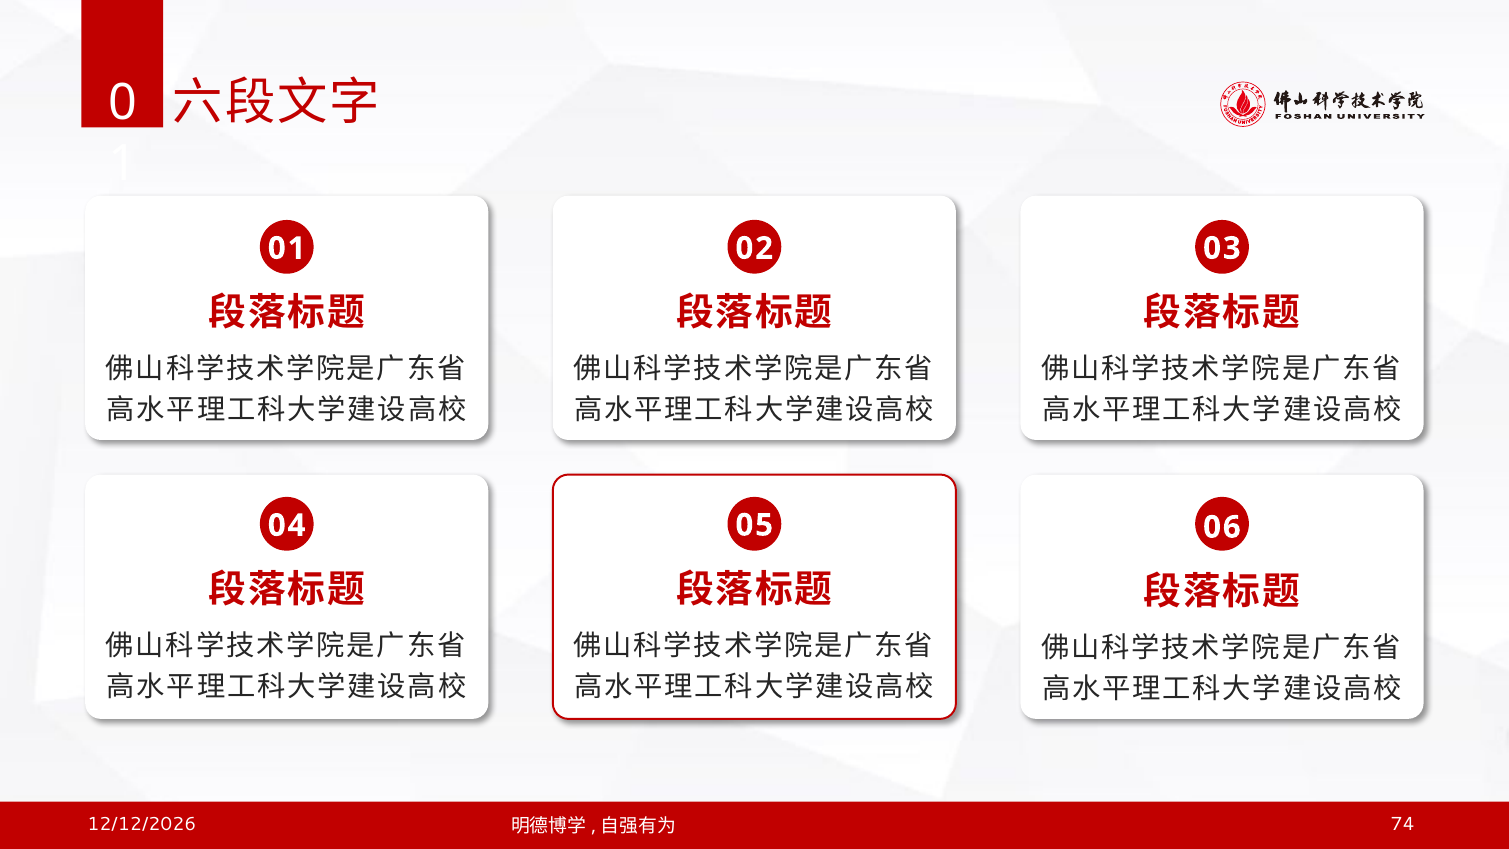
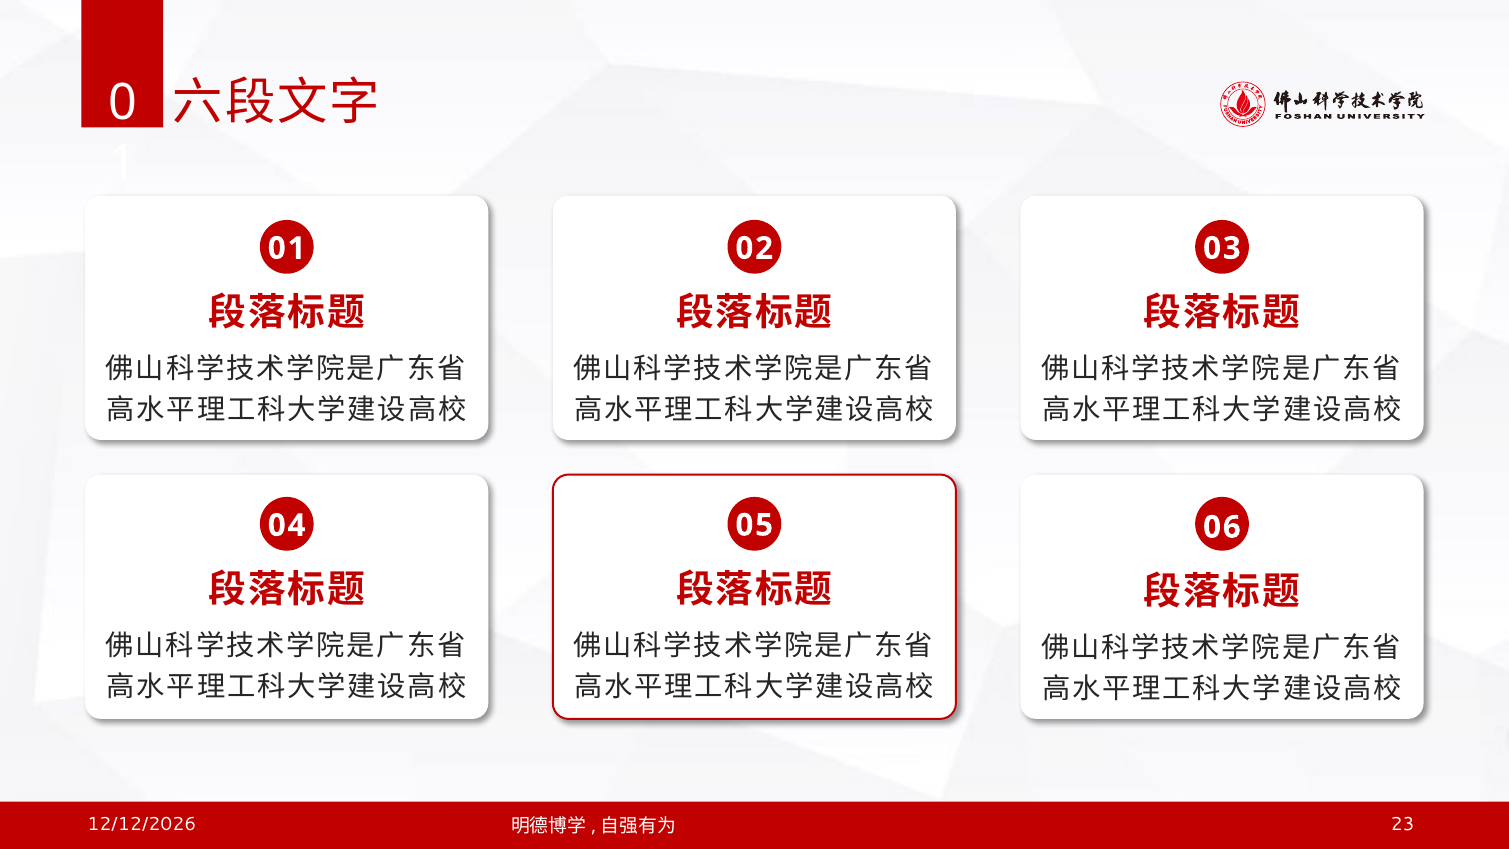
74: 74 -> 23 (1403, 824)
